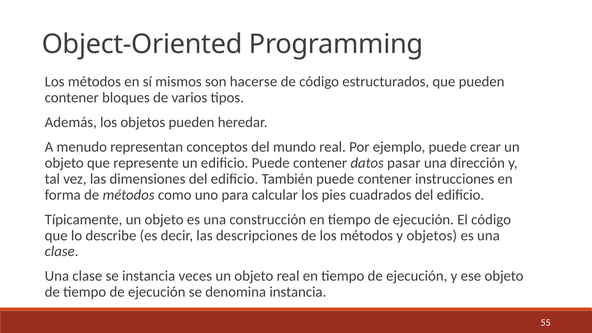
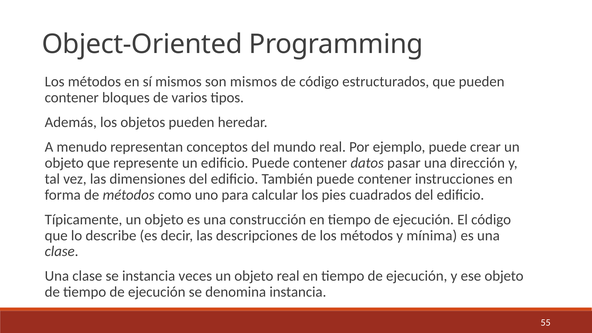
son hacerse: hacerse -> mismos (254, 82)
y objetos: objetos -> mínima (432, 235)
